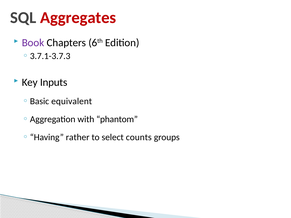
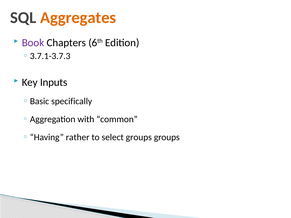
Aggregates colour: red -> orange (78, 18)
equivalent: equivalent -> specifically (72, 101)
phantom: phantom -> common (117, 119)
select counts: counts -> groups (139, 137)
